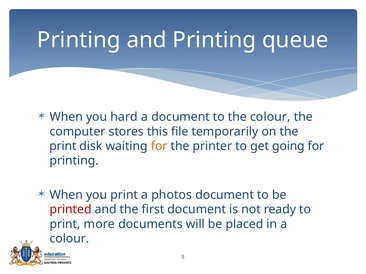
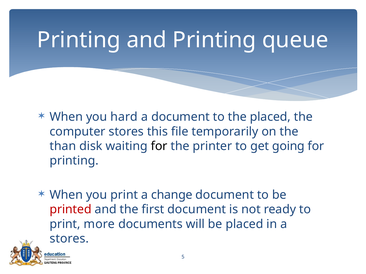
the colour: colour -> placed (270, 117)
print: print -> than (63, 146)
for colour: orange -> black (159, 146)
photos: photos -> change (172, 195)
colour: colour -> stores (69, 239)
